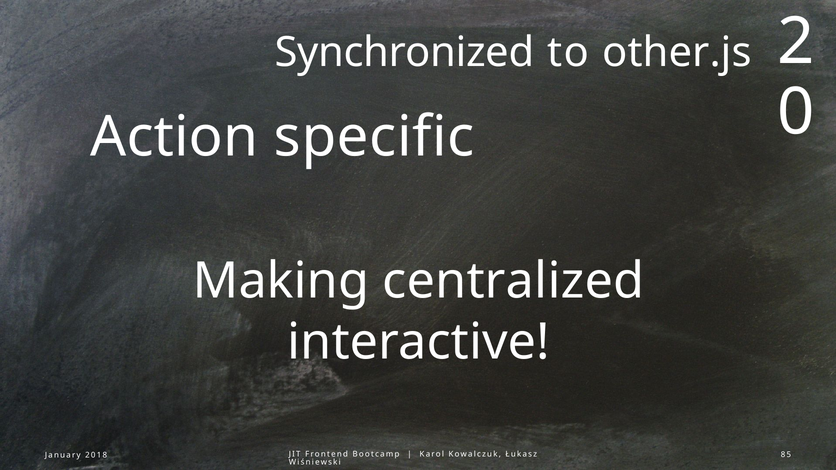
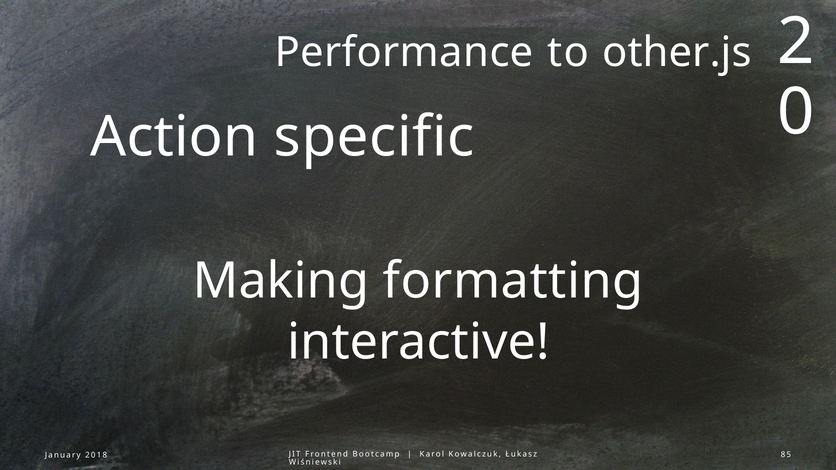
Synchronized: Synchronized -> Performance (404, 53)
centralized: centralized -> formatting (513, 281)
